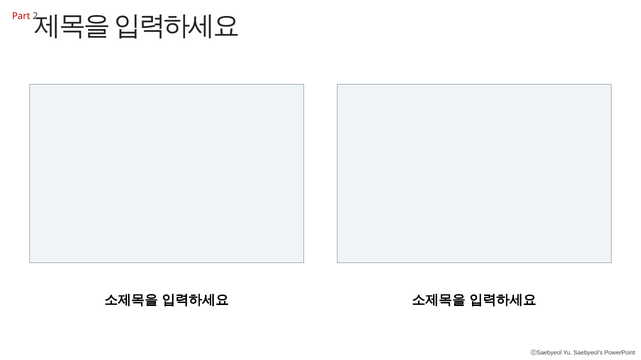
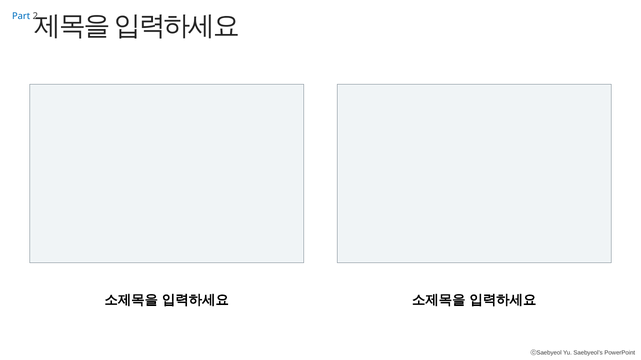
Part colour: red -> blue (21, 16)
